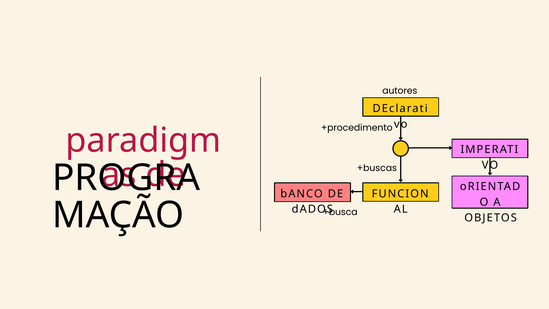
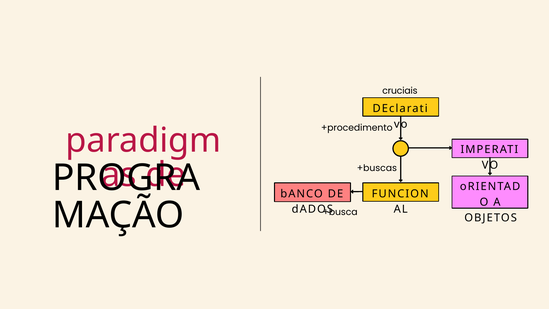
autores: autores -> cruciais (400, 91)
